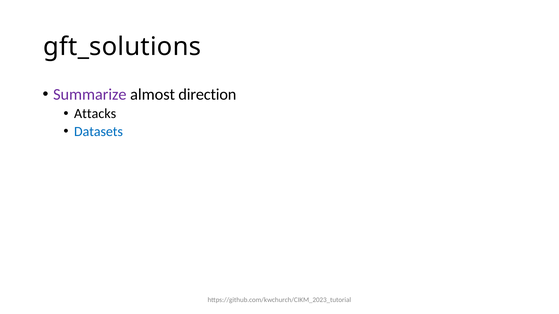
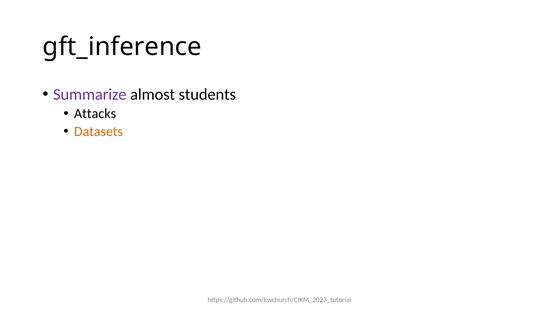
gft_solutions: gft_solutions -> gft_inference (122, 47)
direction: direction -> students (207, 95)
Datasets colour: blue -> orange (98, 132)
